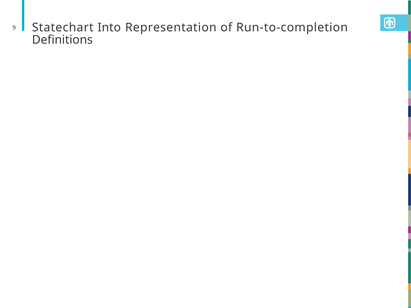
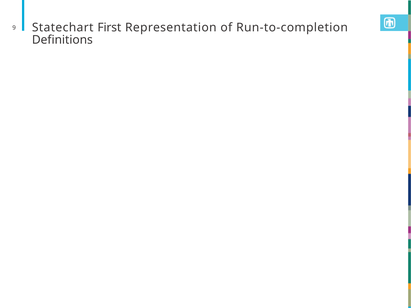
Into: Into -> First (109, 28)
